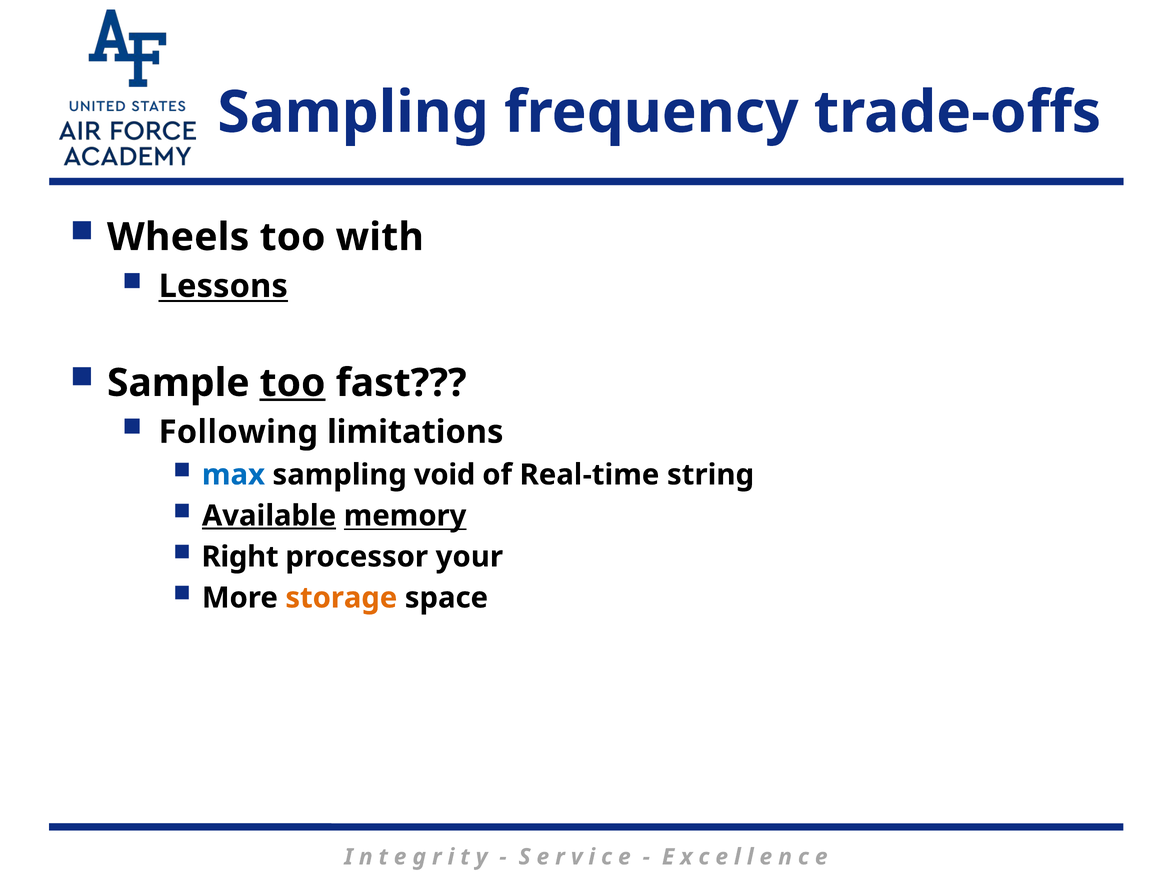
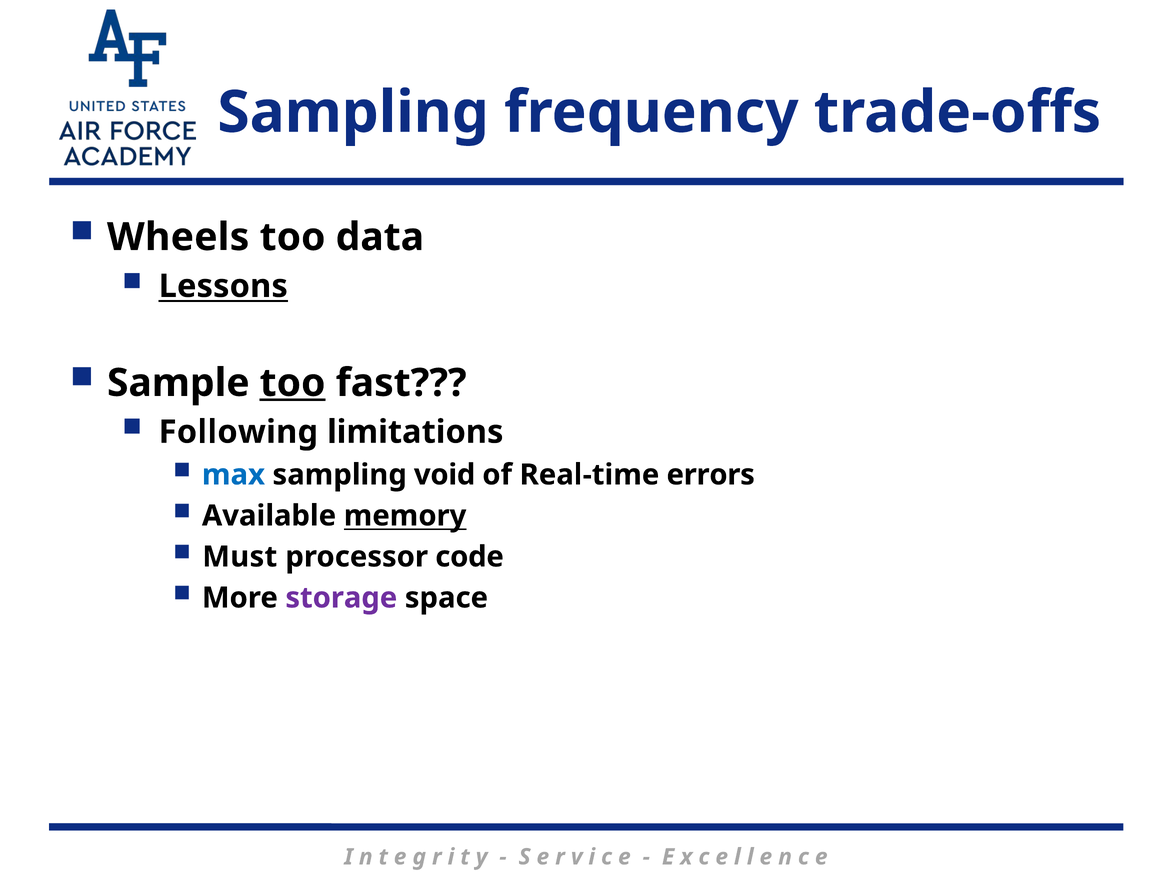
with: with -> data (380, 237)
string: string -> errors (711, 475)
Available underline: present -> none (269, 516)
Right: Right -> Must (240, 557)
your: your -> code (470, 557)
storage colour: orange -> purple (341, 598)
